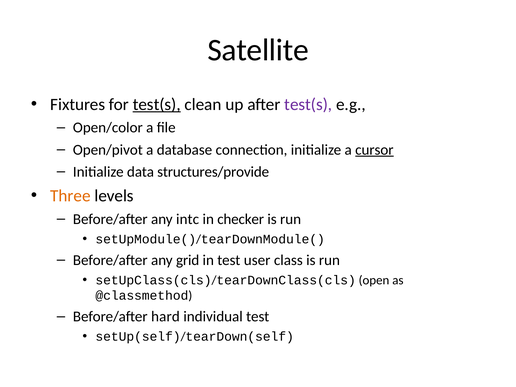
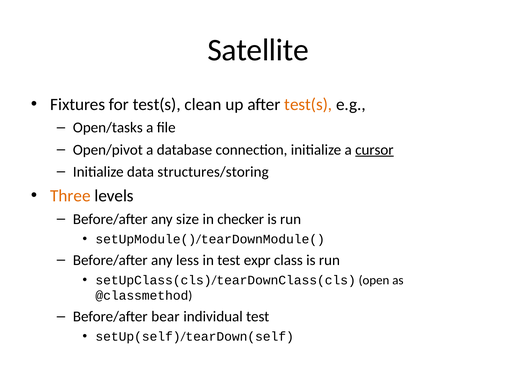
test(s underline: present -> none (157, 104)
test(s colour: purple -> orange (308, 104)
Open/color: Open/color -> Open/tasks (108, 128)
structures/provide: structures/provide -> structures/storing (213, 172)
intc: intc -> size (188, 219)
grid: grid -> less (188, 260)
user: user -> expr (257, 260)
hard: hard -> bear (165, 317)
